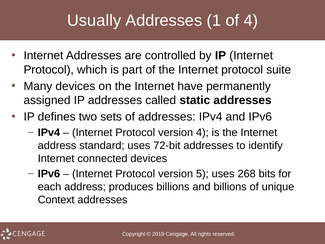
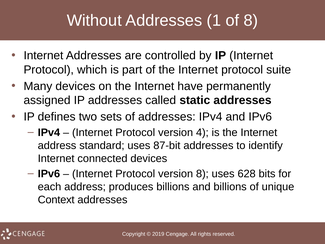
Usually: Usually -> Without (94, 21)
of 4: 4 -> 8 (251, 21)
72-bit: 72-bit -> 87-bit (167, 145)
version 5: 5 -> 8 (202, 173)
268: 268 -> 628 (247, 173)
